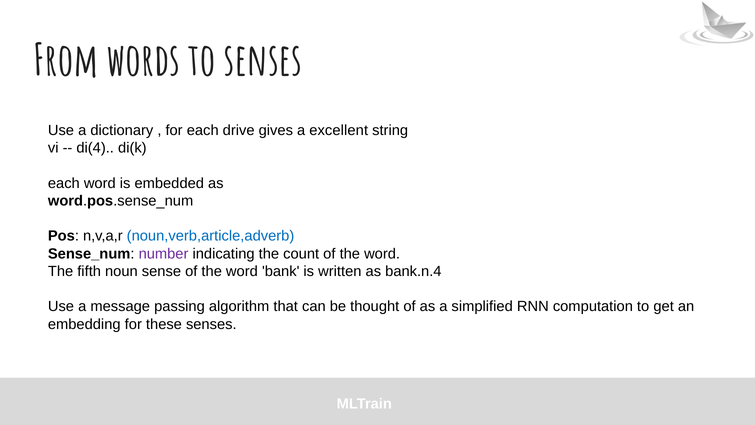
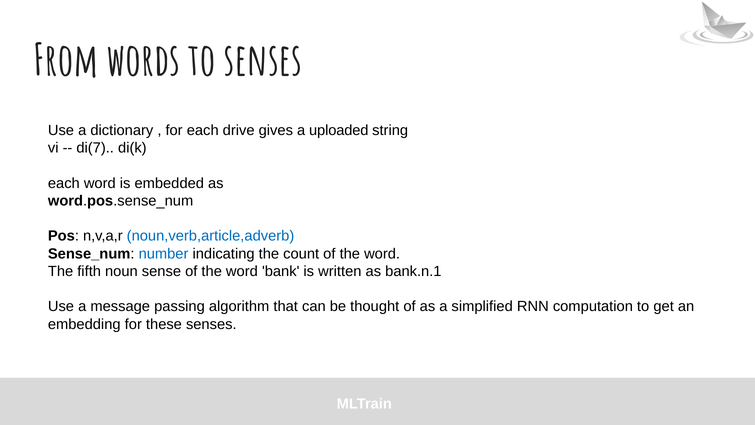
excellent: excellent -> uploaded (339, 130)
di(4: di(4 -> di(7 (95, 148)
number colour: purple -> blue (164, 254)
bank.n.4: bank.n.4 -> bank.n.1 (413, 271)
